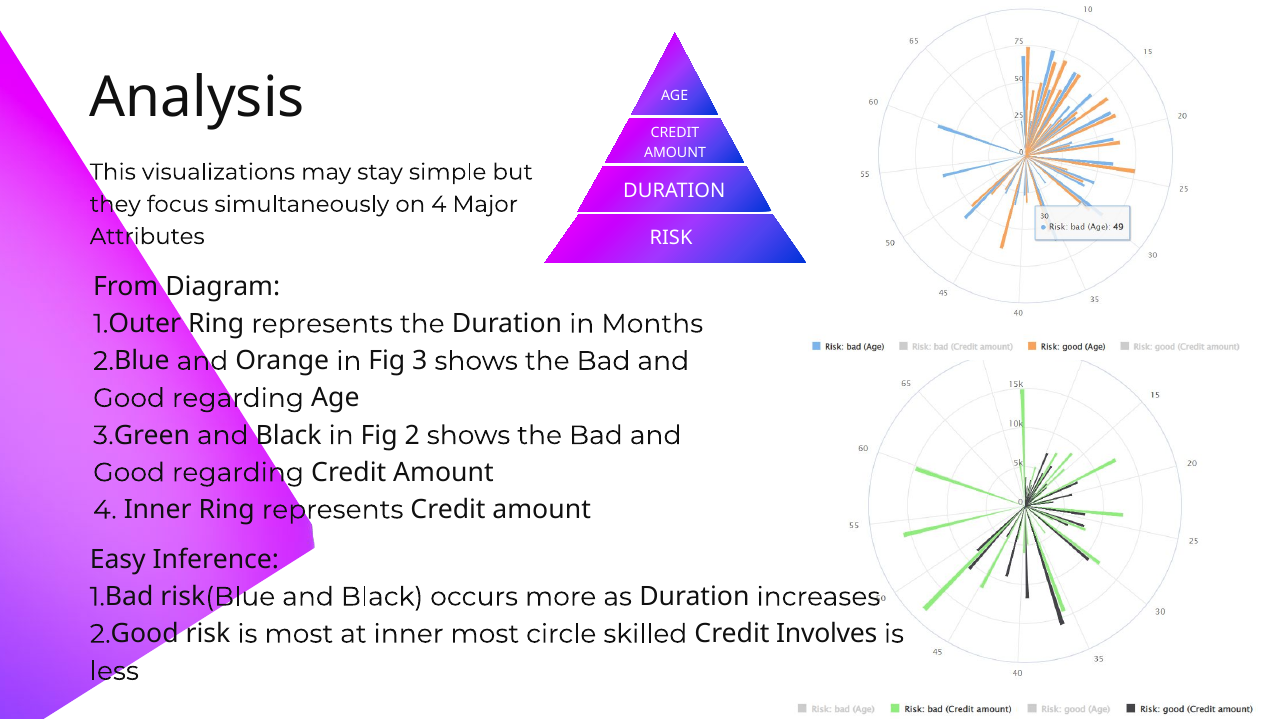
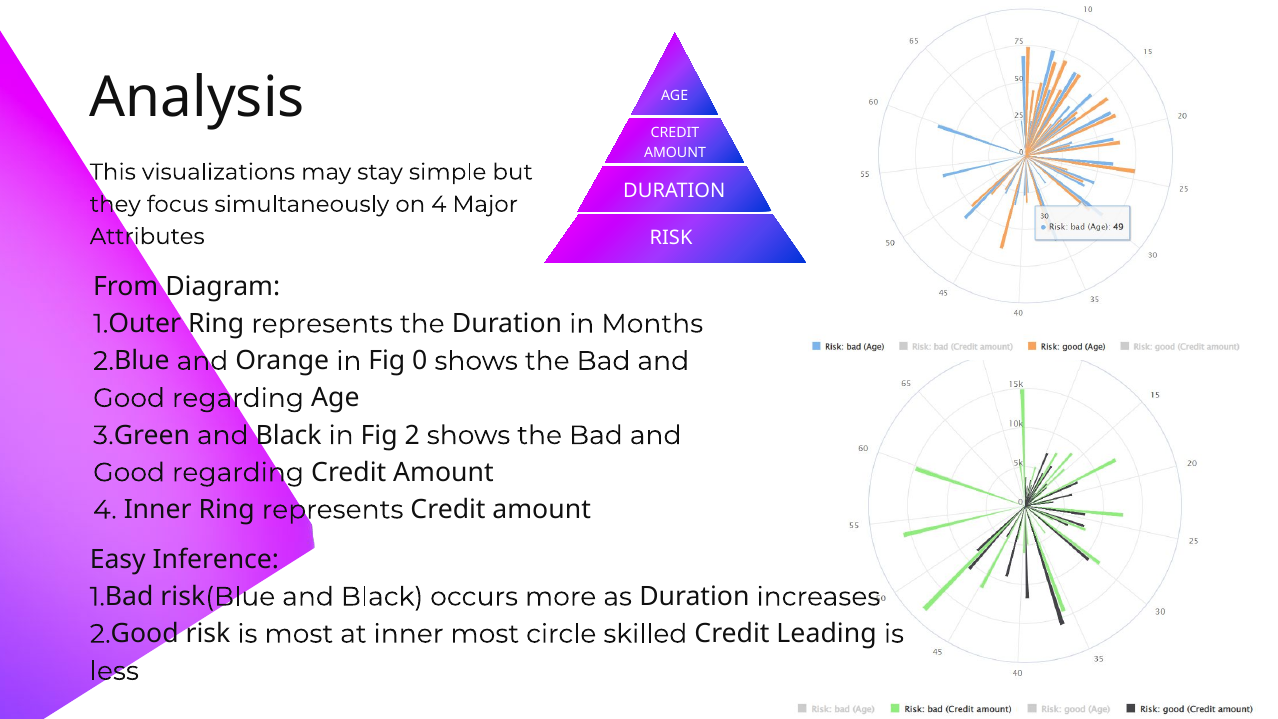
3: 3 -> 0 (420, 361)
Involves: Involves -> Leading (827, 634)
